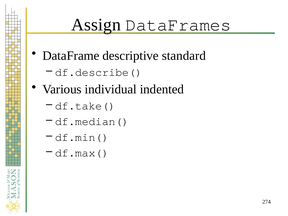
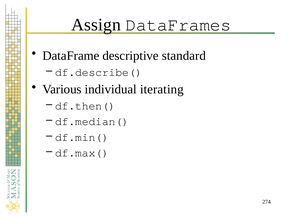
indented: indented -> iterating (162, 89)
df.take(: df.take( -> df.then( (85, 106)
